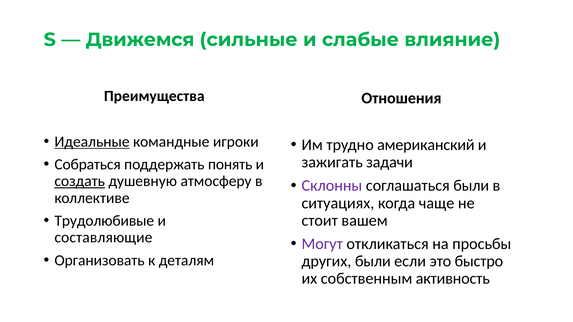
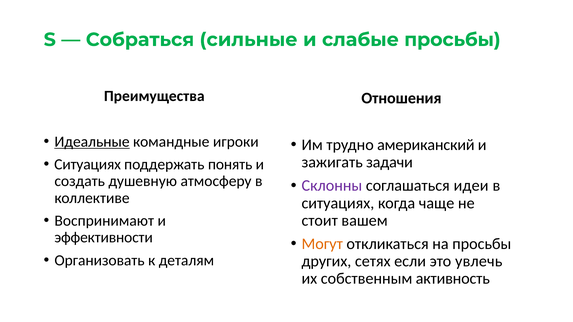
Движемся: Движемся -> Собраться (140, 40)
слабые влияние: влияние -> просьбы (452, 40)
Собраться: Собраться -> Ситуациях (88, 165)
создать underline: present -> none (80, 181)
соглашаться были: были -> идеи (471, 186)
Трудолюбивые: Трудолюбивые -> Воспринимают (104, 221)
составляющие: составляющие -> эффективности (104, 238)
Могут colour: purple -> orange (322, 244)
других были: были -> сетях (373, 261)
быстро: быстро -> увлечь (479, 261)
